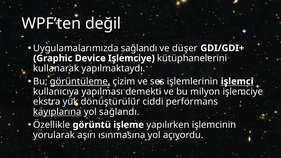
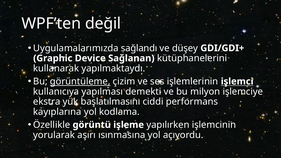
düşer: düşer -> düşey (185, 48)
Device Işlemciye: Işlemciye -> Sağlanan (131, 58)
dönüştürülür: dönüştürülür -> başlatılmasını (111, 102)
kayıplarına underline: present -> none (57, 112)
yol sağlandı: sağlandı -> kodlama (119, 112)
